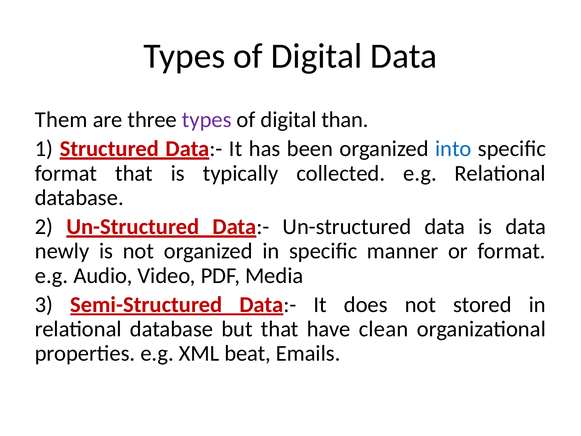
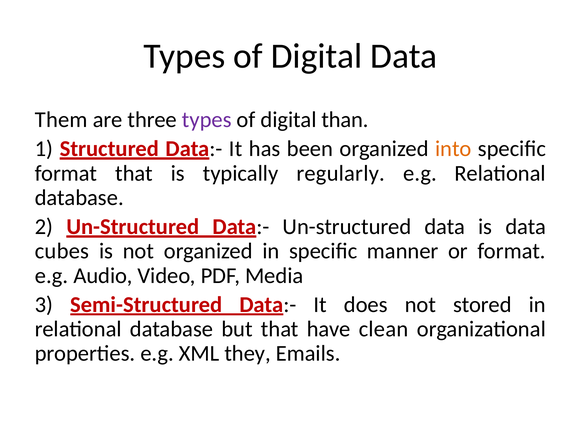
into colour: blue -> orange (453, 149)
collected: collected -> regularly (341, 173)
newly: newly -> cubes (62, 251)
beat: beat -> they (248, 353)
